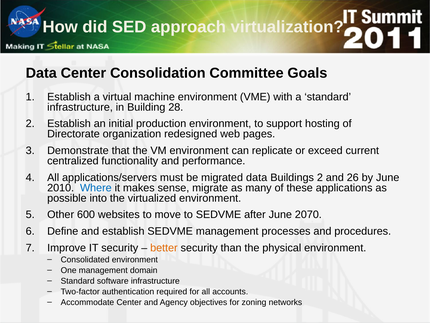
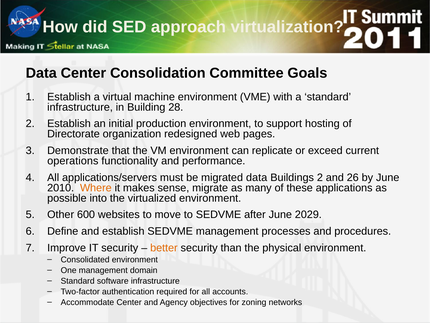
centralized: centralized -> operations (73, 161)
Where colour: blue -> orange (96, 188)
2070: 2070 -> 2029 (308, 214)
